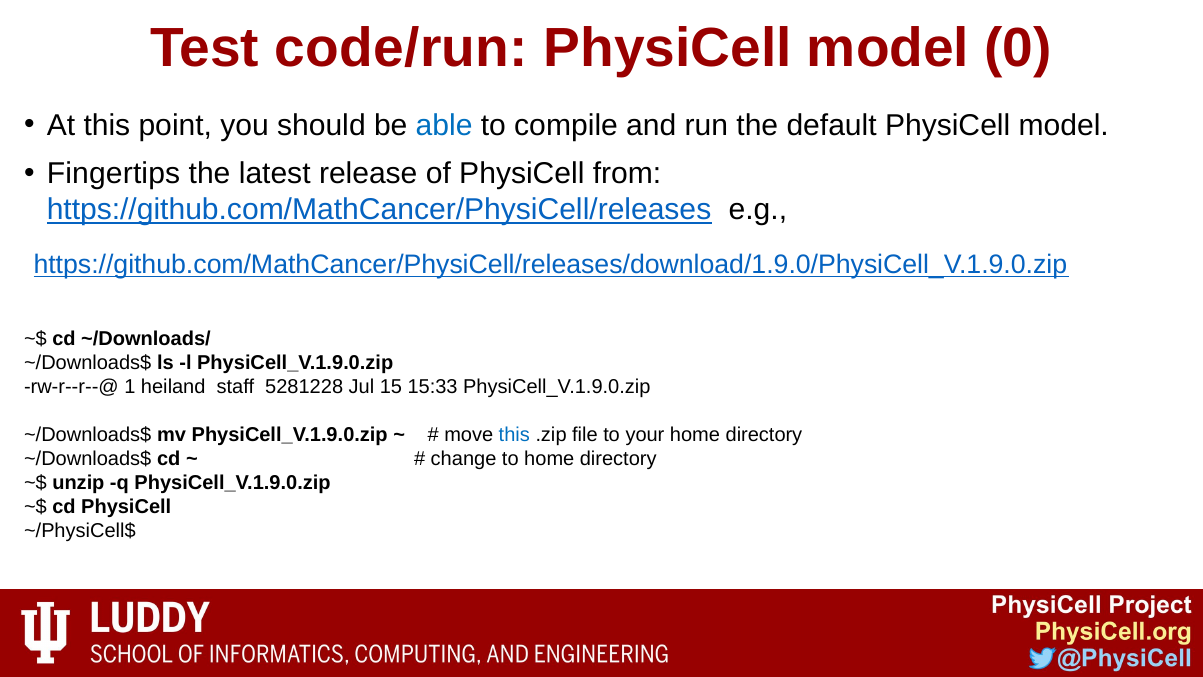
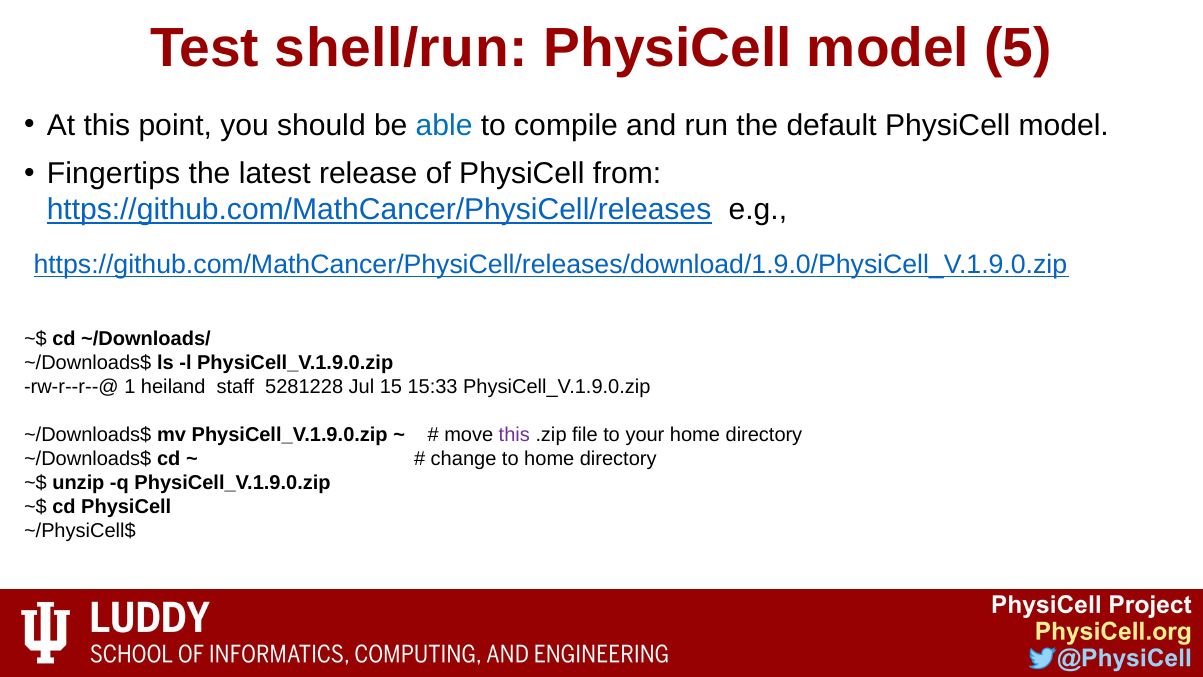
code/run: code/run -> shell/run (401, 48)
0: 0 -> 5 (1018, 48)
this colour: blue -> purple (514, 435)
